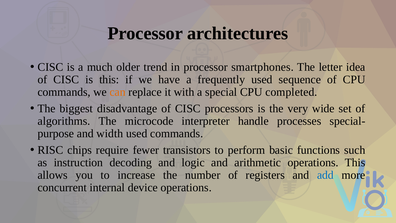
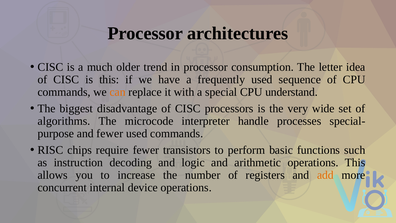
smartphones: smartphones -> consumption (263, 67)
completed: completed -> understand (291, 92)
and width: width -> fewer (110, 133)
add colour: blue -> orange (325, 175)
